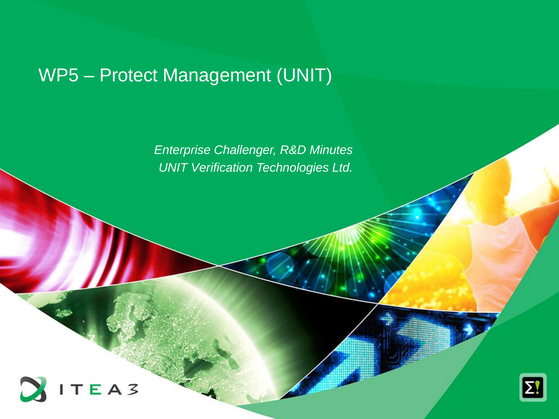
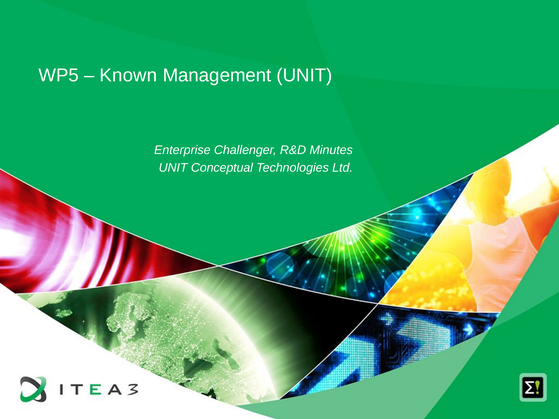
Protect: Protect -> Known (128, 75)
Verification: Verification -> Conceptual (222, 168)
